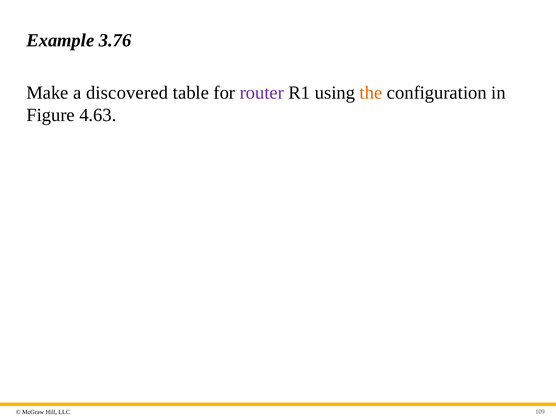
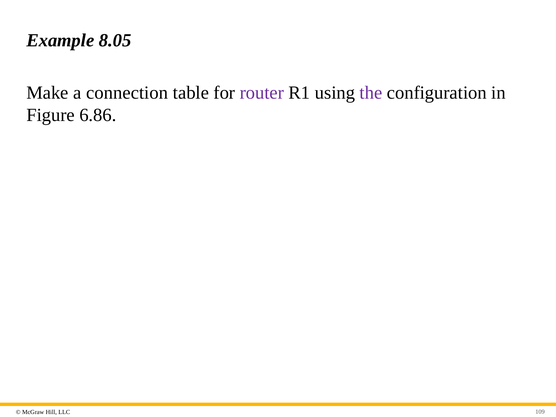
3.76: 3.76 -> 8.05 (115, 40)
discovered: discovered -> connection (127, 93)
the colour: orange -> purple (371, 93)
4.63: 4.63 -> 6.86 (98, 115)
